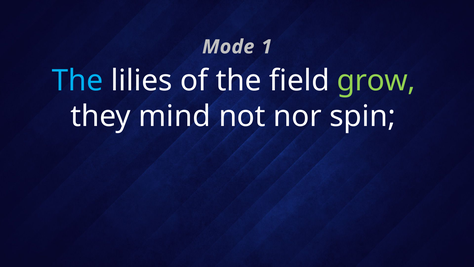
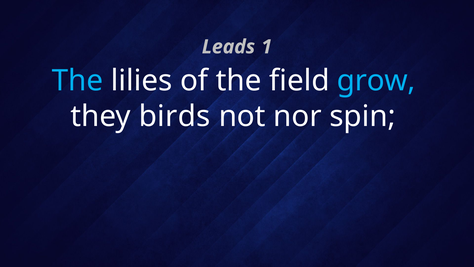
Mode: Mode -> Leads (228, 47)
grow colour: light green -> light blue (376, 81)
mind: mind -> birds (175, 116)
